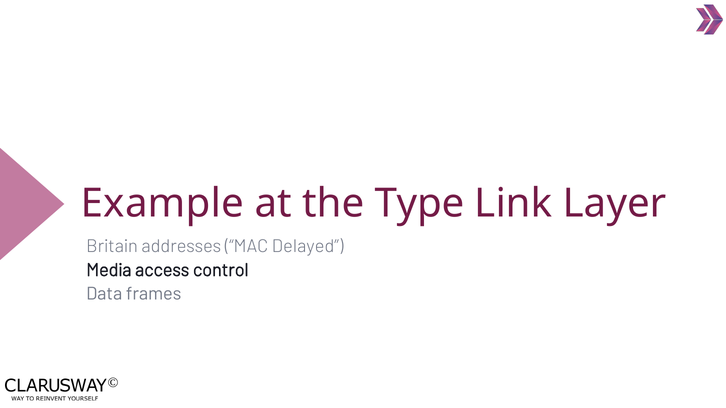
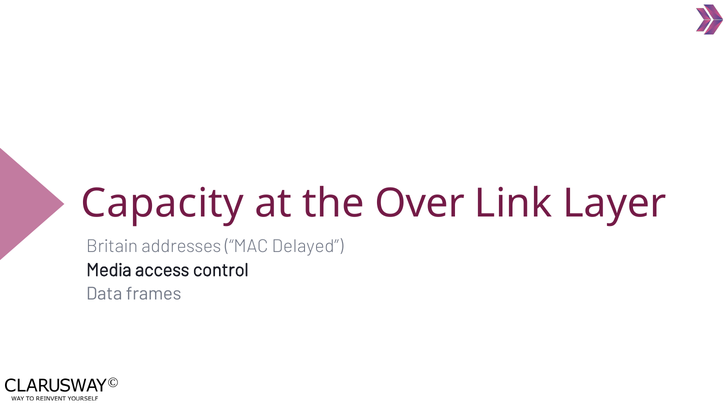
Example: Example -> Capacity (162, 203)
Type: Type -> Over (420, 203)
